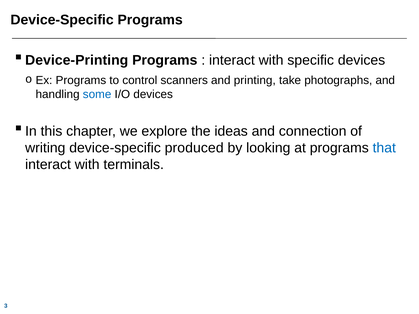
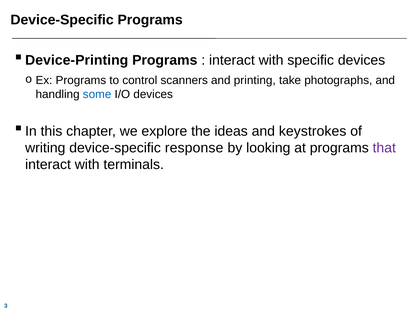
connection: connection -> keystrokes (313, 131)
produced: produced -> response (194, 148)
that colour: blue -> purple (384, 148)
